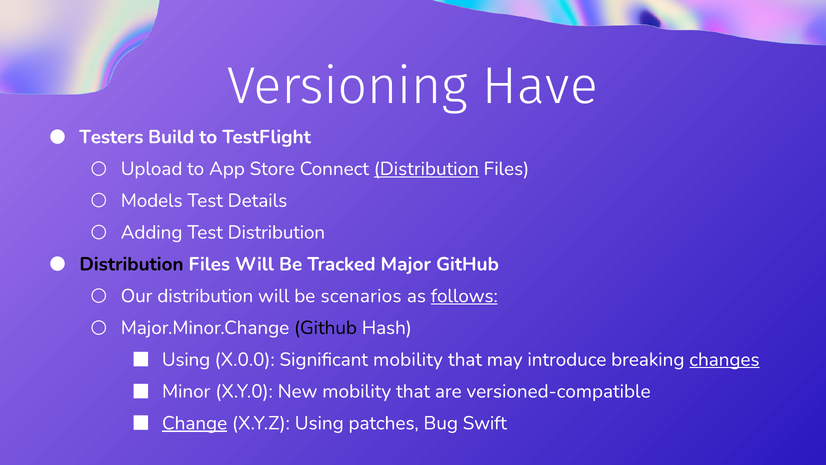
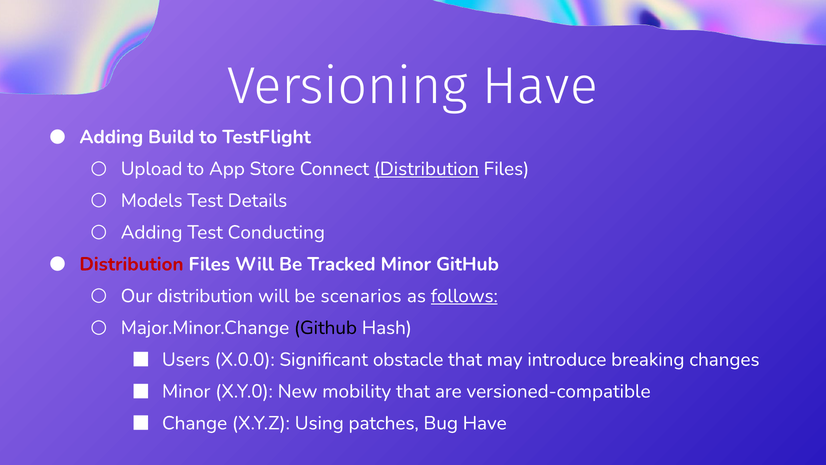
Testers: Testers -> Adding (111, 137)
Test Distribution: Distribution -> Conducting (276, 232)
Distribution colour: black -> red (131, 264)
Tracked Major: Major -> Minor (406, 264)
Using: Using -> Users (186, 359)
Significant mobility: mobility -> obstacle (408, 359)
changes underline: present -> none (724, 359)
Change underline: present -> none (195, 423)
Bug Swift: Swift -> Have (485, 423)
